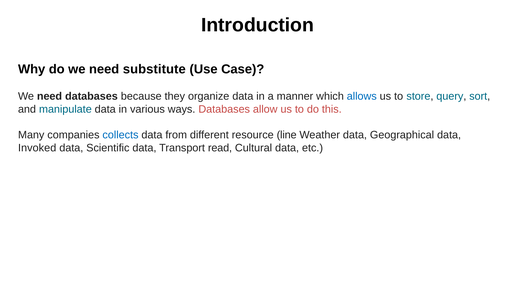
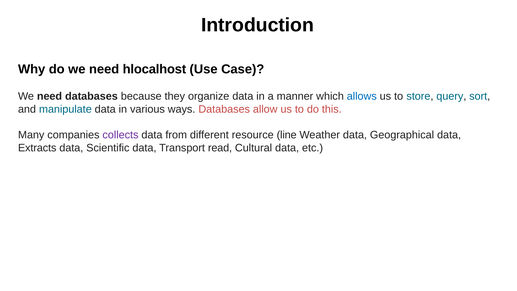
substitute: substitute -> hlocalhost (154, 69)
collects colour: blue -> purple (120, 135)
Invoked: Invoked -> Extracts (37, 148)
